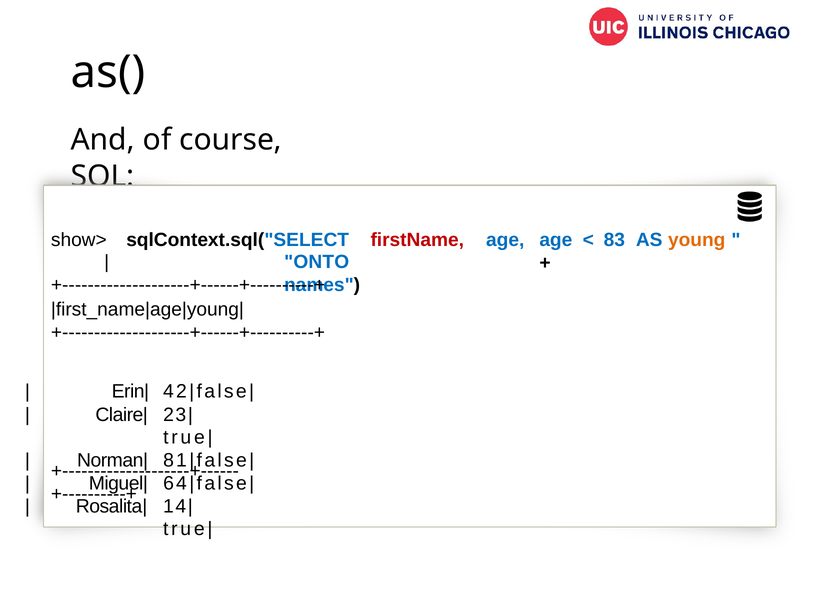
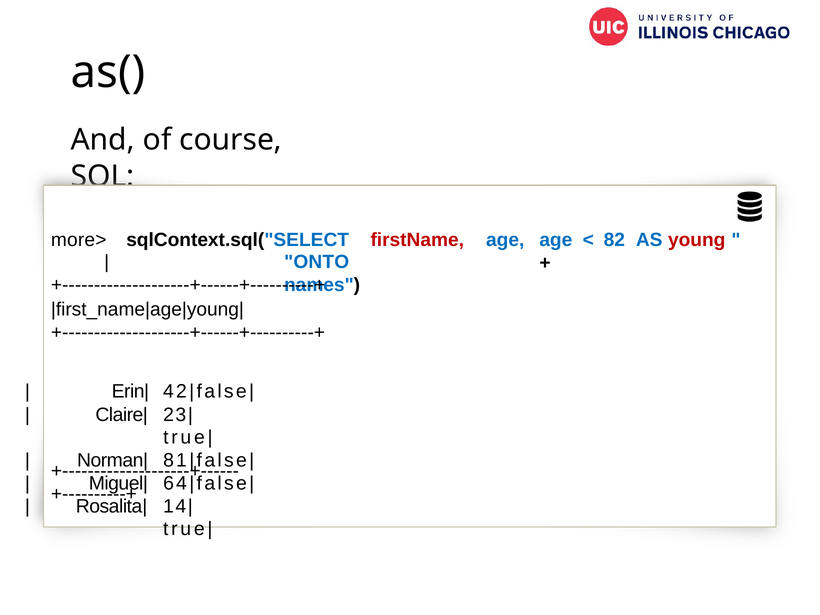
show>: show> -> more> (79, 240)
83: 83 -> 82 (614, 240)
young colour: orange -> red (697, 240)
